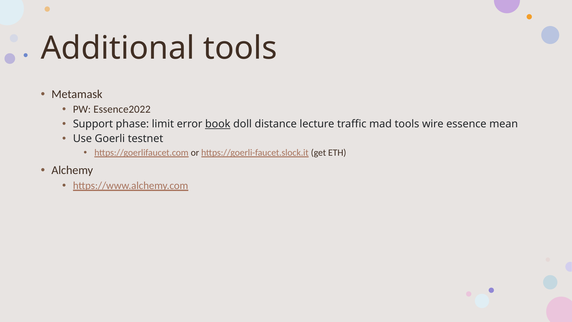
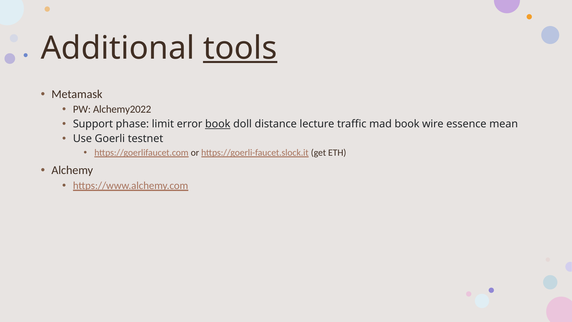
tools underline: none -> present (240, 48)
Essence2022: Essence2022 -> Alchemy2022 (122, 109)
mad tools: tools -> book (407, 124)
